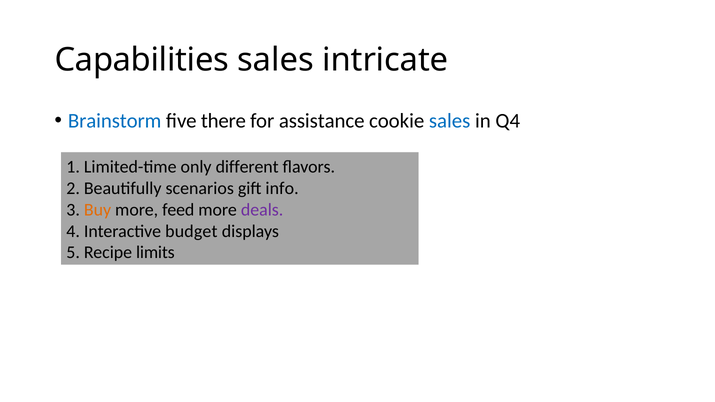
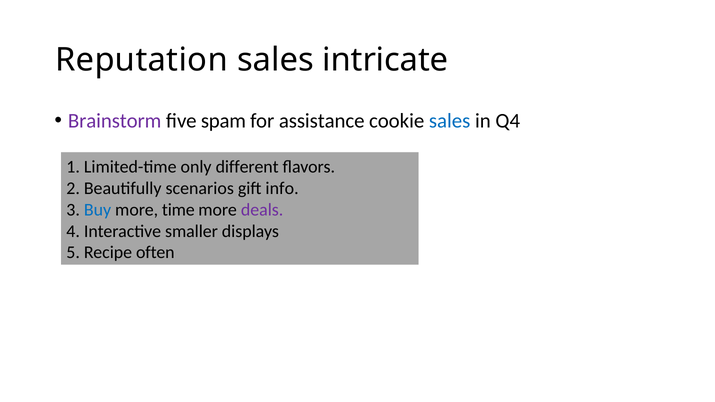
Capabilities: Capabilities -> Reputation (141, 60)
Brainstorm colour: blue -> purple (115, 121)
there: there -> spam (223, 121)
Buy colour: orange -> blue (98, 210)
feed: feed -> time (178, 210)
budget: budget -> smaller (191, 231)
limits: limits -> often (155, 253)
